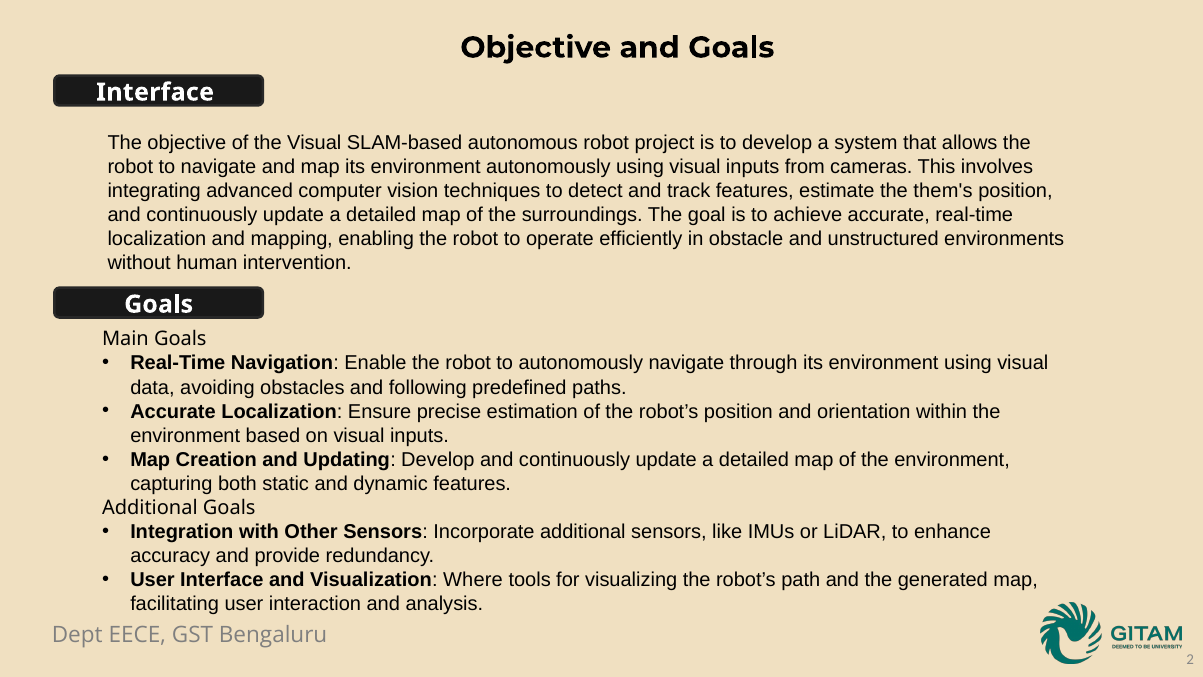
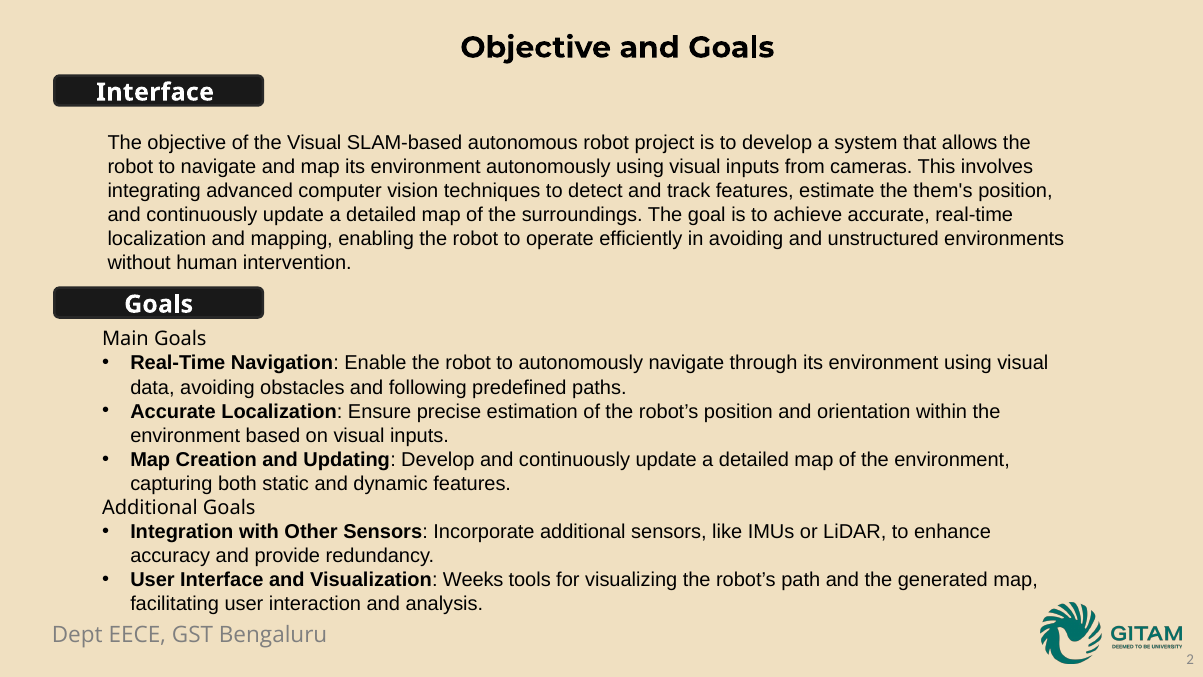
in obstacle: obstacle -> avoiding (746, 239)
Where: Where -> Weeks (473, 580)
